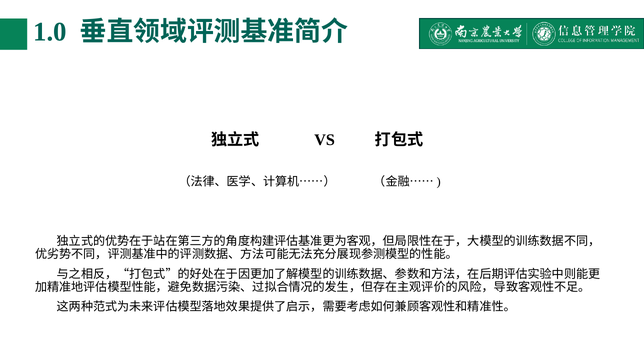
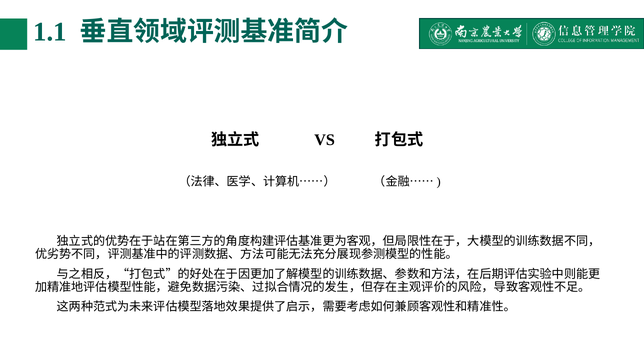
1.0: 1.0 -> 1.1 (50, 32)
